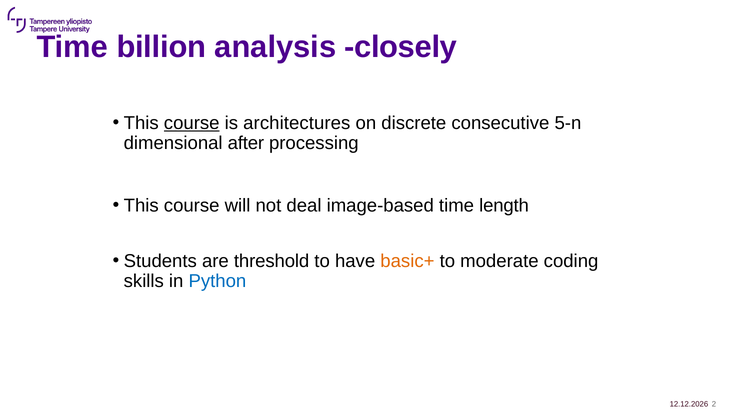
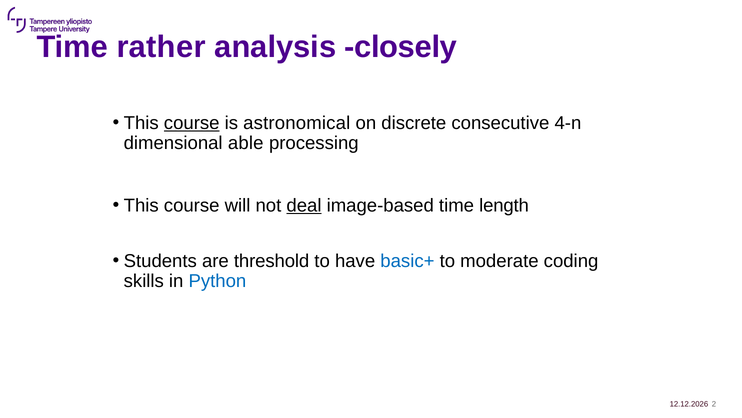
billion: billion -> rather (161, 47)
architectures: architectures -> astronomical (297, 123)
5-n: 5-n -> 4-n (568, 123)
after: after -> able (246, 143)
deal underline: none -> present (304, 205)
basic+ colour: orange -> blue (407, 261)
